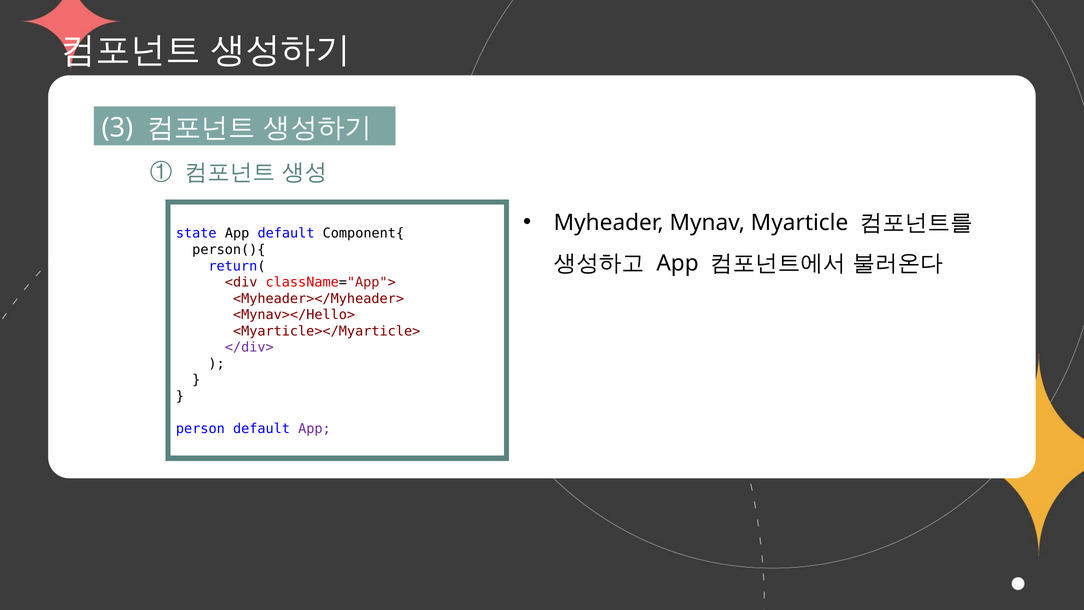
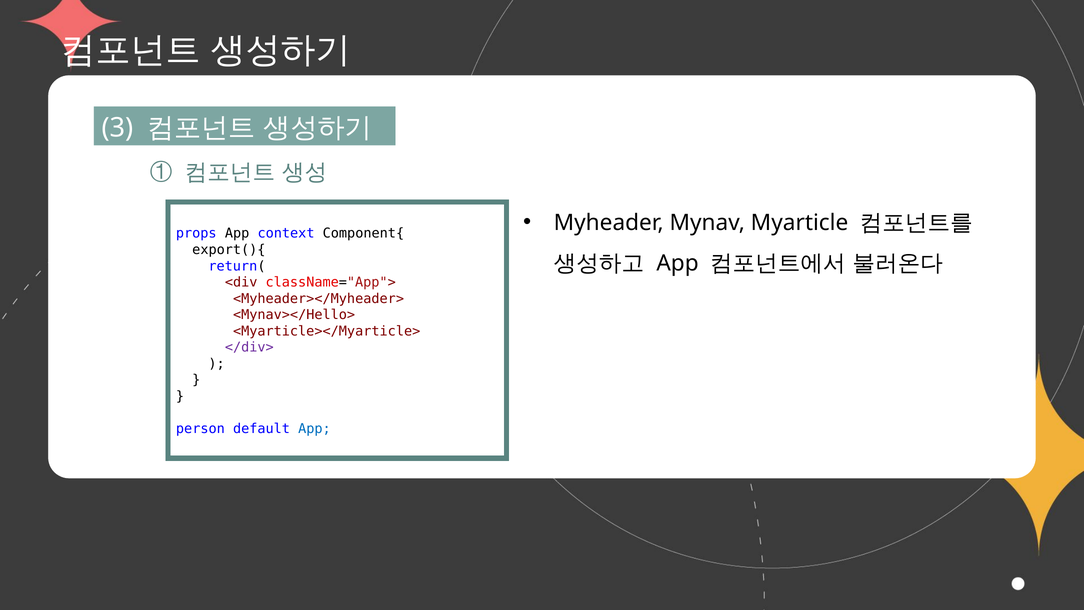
state: state -> props (196, 233)
App default: default -> context (286, 233)
person(){: person(){ -> export(){ (229, 250)
App colour: purple -> blue (314, 429)
